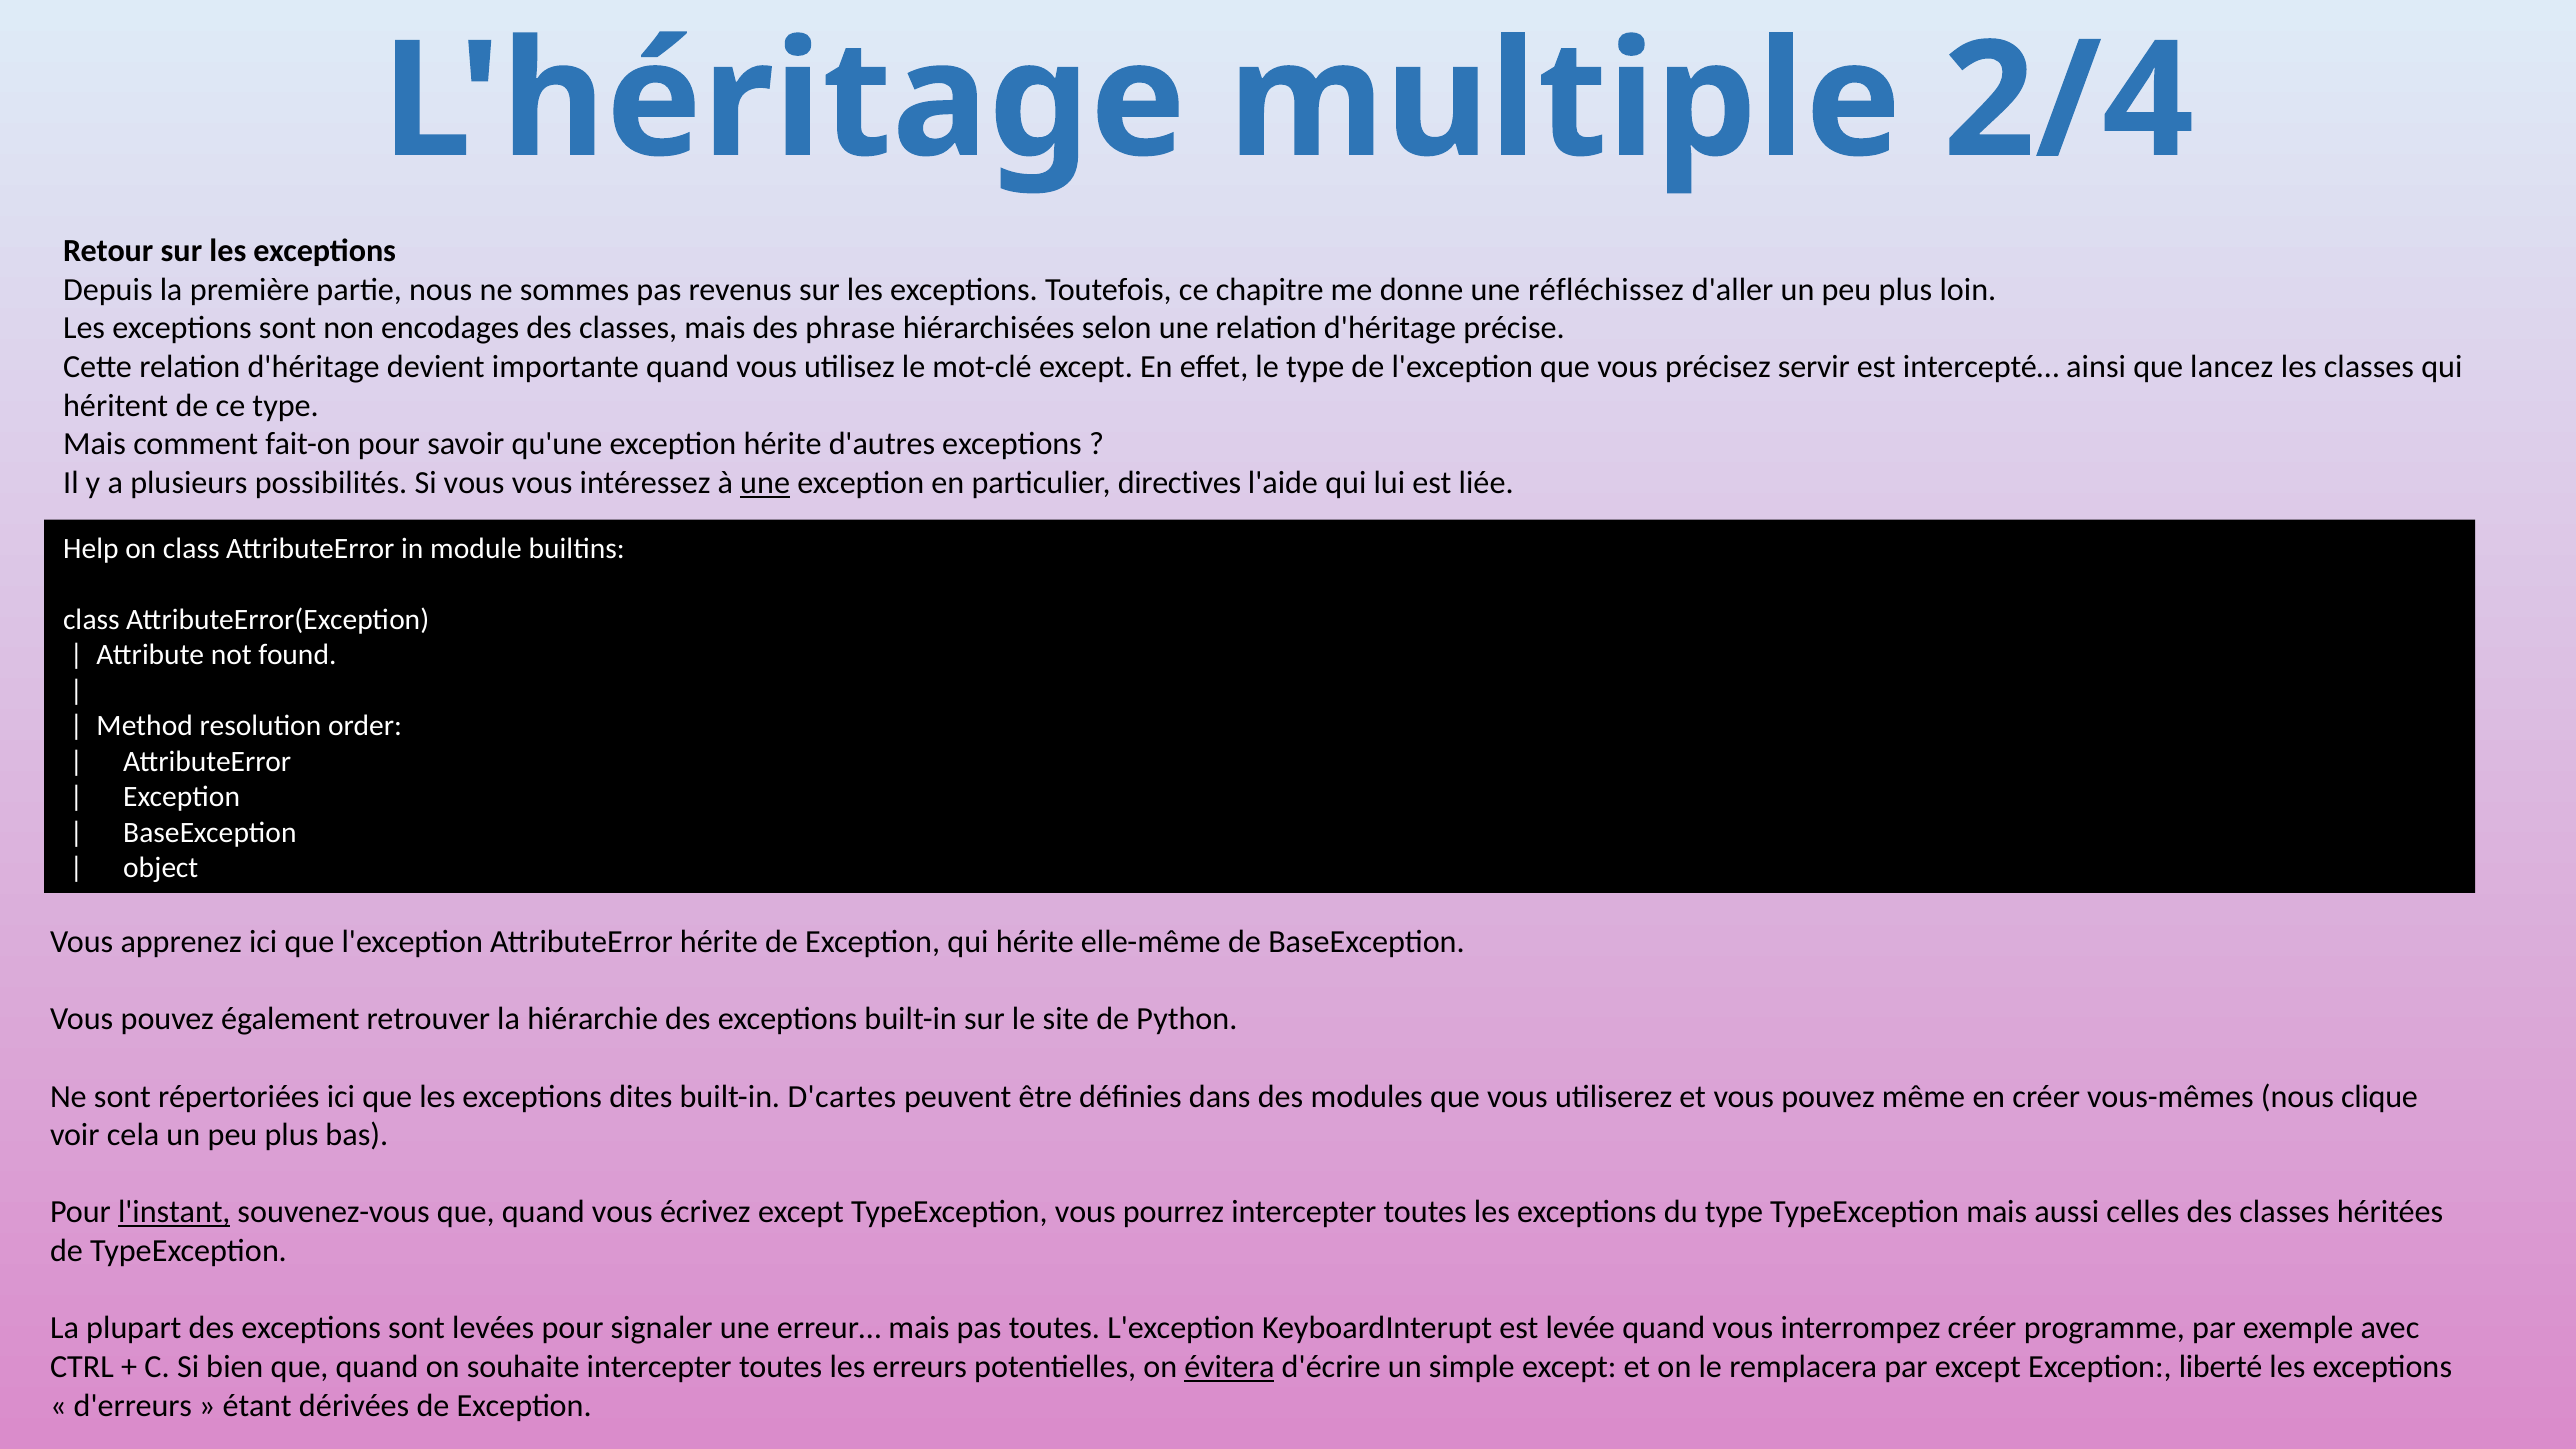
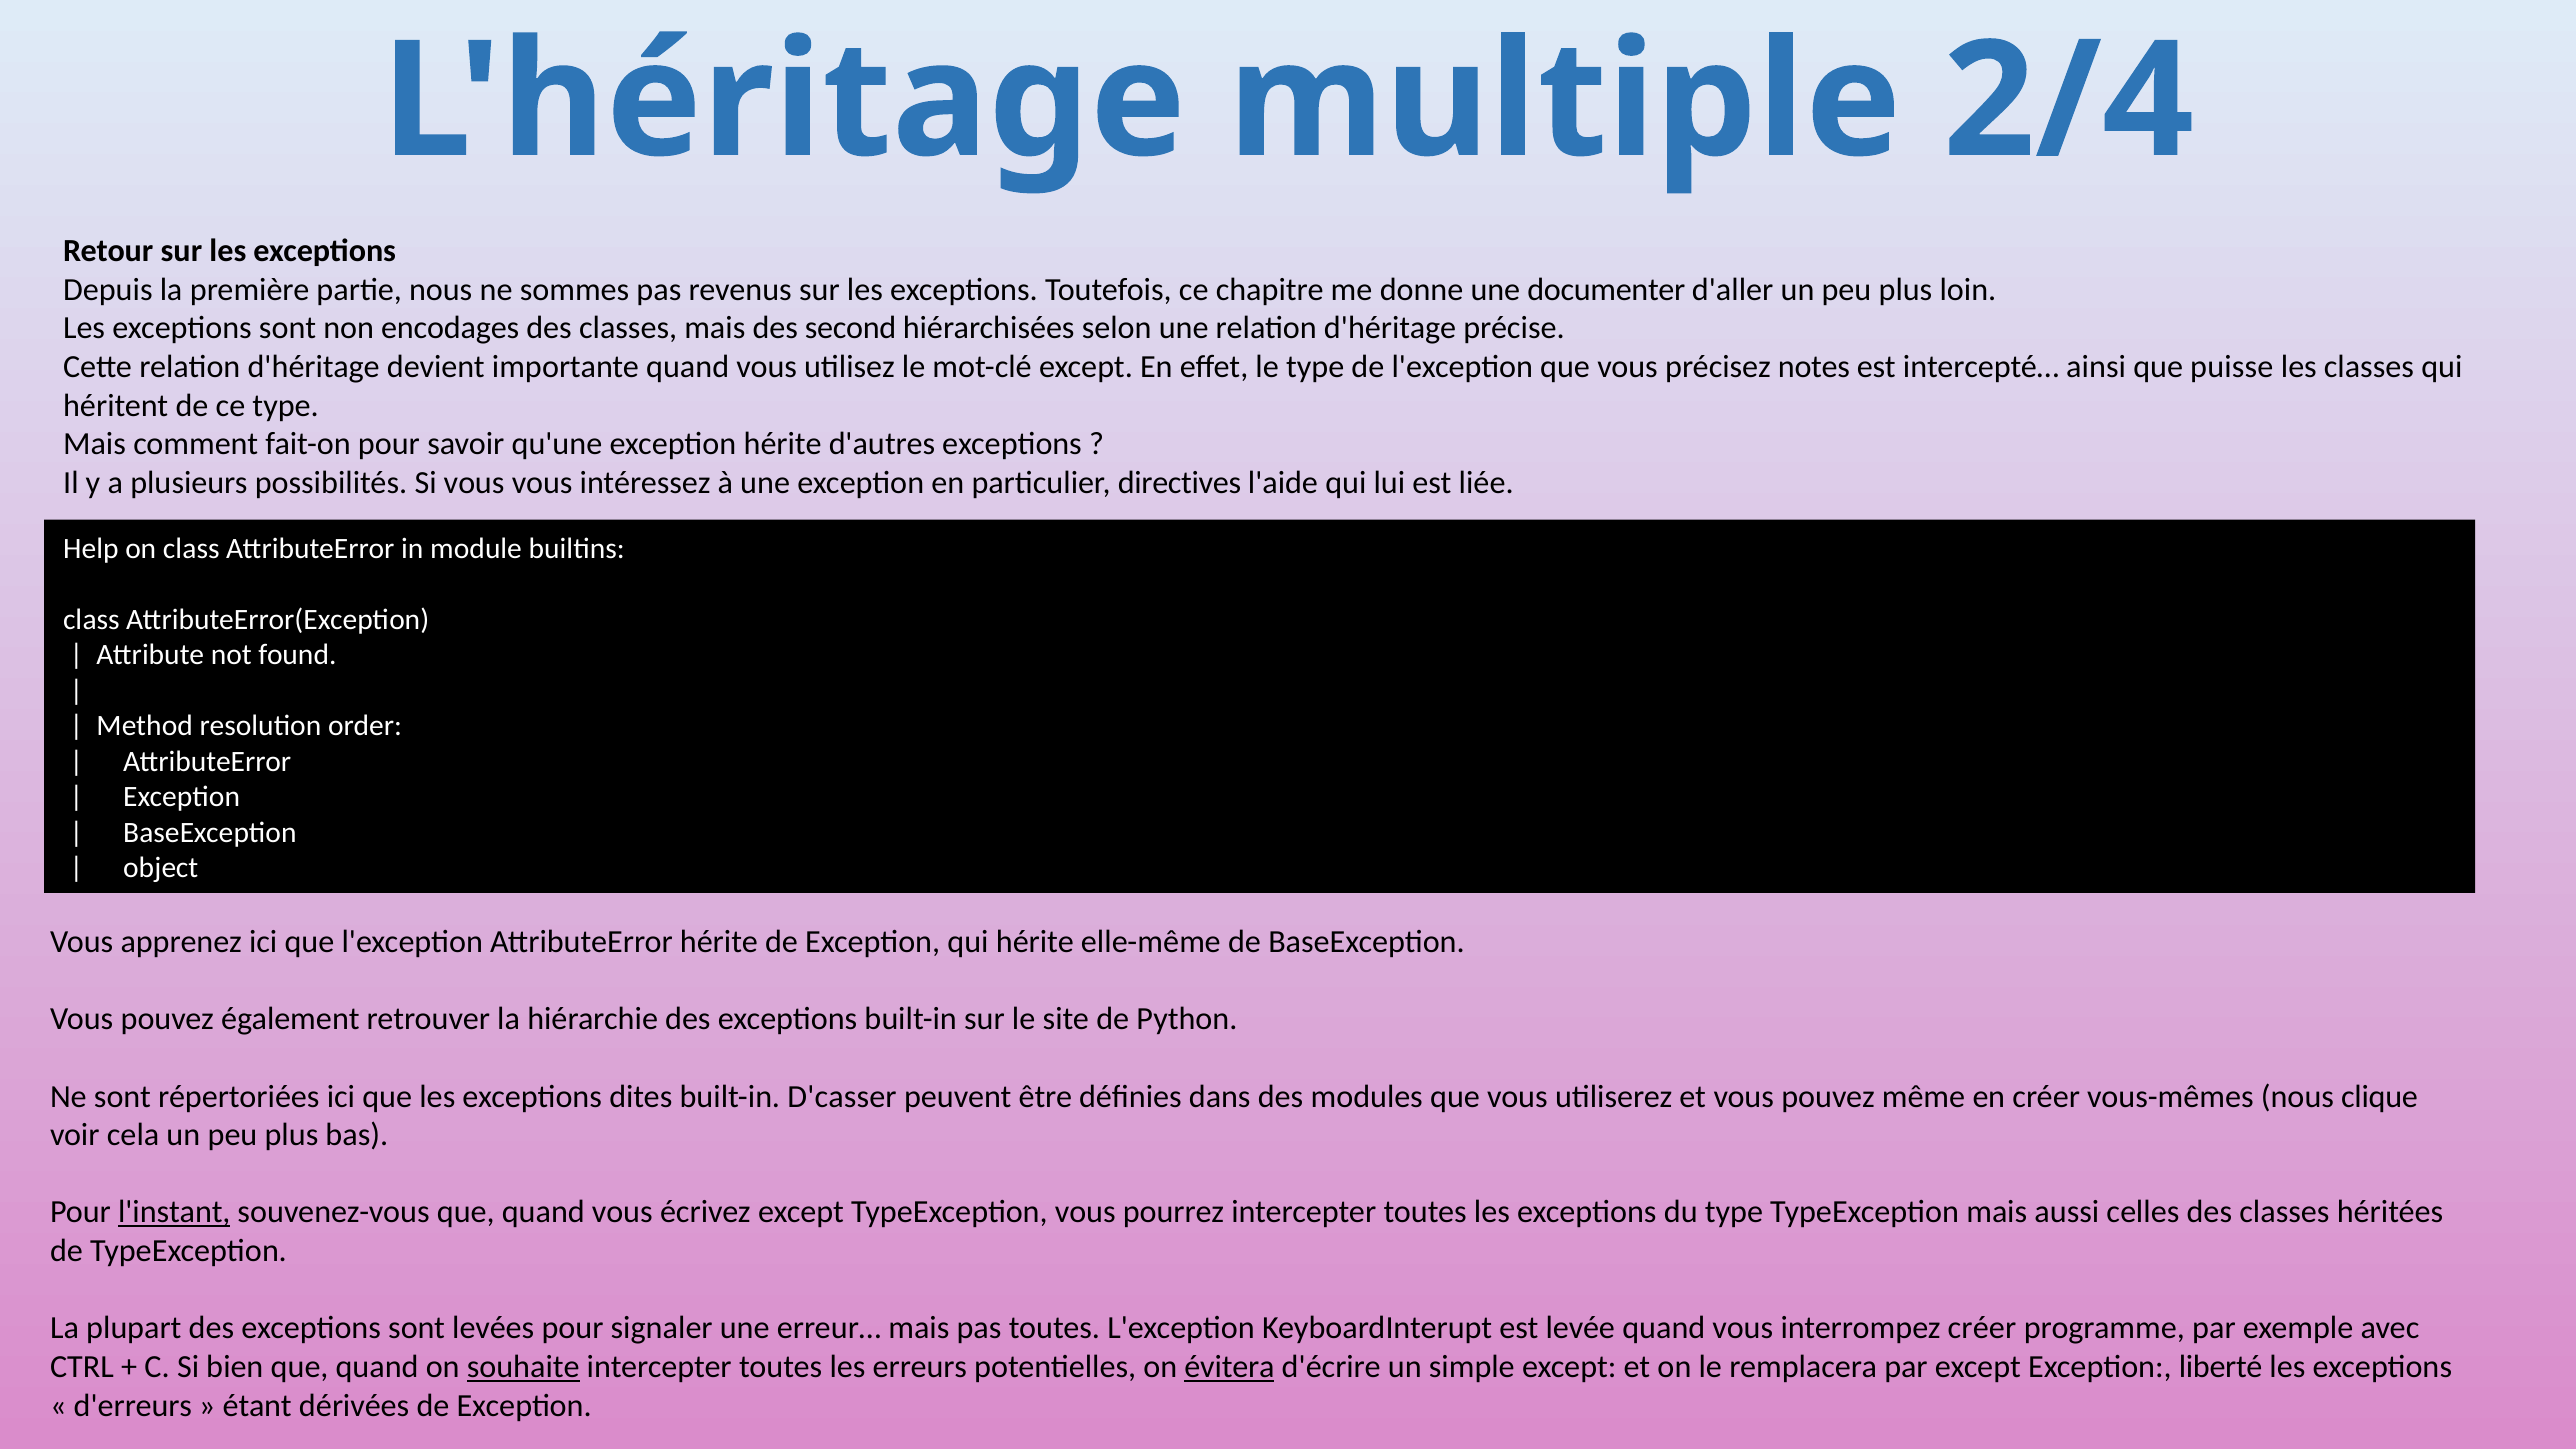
réfléchissez: réfléchissez -> documenter (1606, 290)
phrase: phrase -> second (851, 328)
servir: servir -> notes (1814, 367)
lancez: lancez -> puisse (2232, 367)
une underline: present -> none (765, 483)
D'cartes: D'cartes -> D'casser (842, 1096)
souhaite underline: none -> present (523, 1367)
